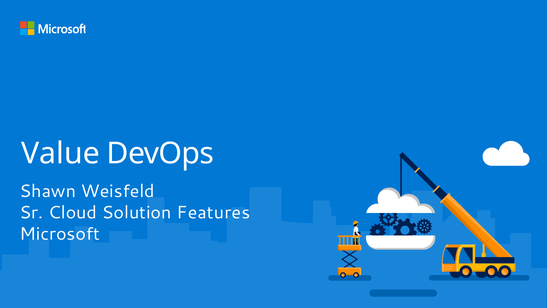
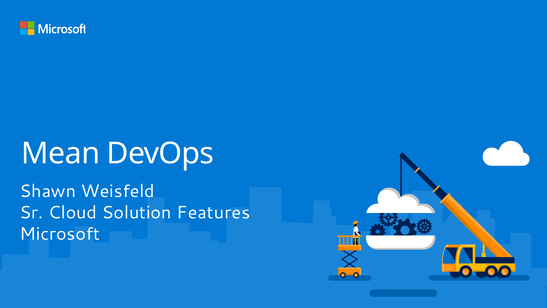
Value: Value -> Mean (61, 153)
